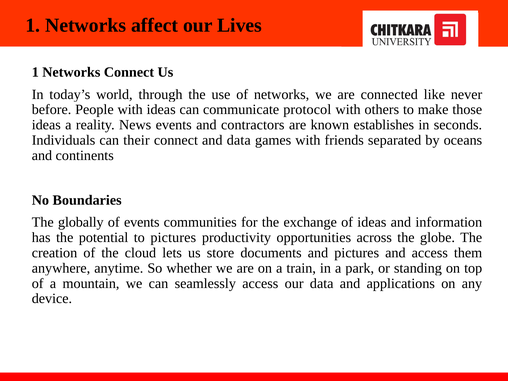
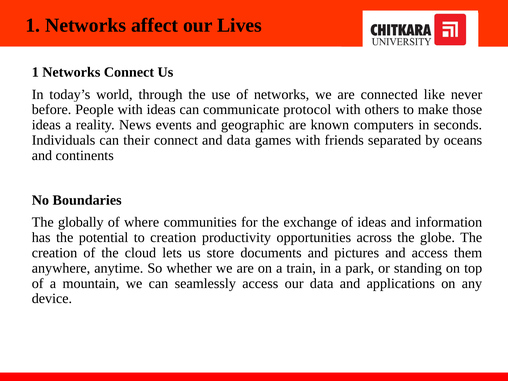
contractors: contractors -> geographic (253, 125)
establishes: establishes -> computers (384, 125)
of events: events -> where (142, 222)
to pictures: pictures -> creation (173, 238)
